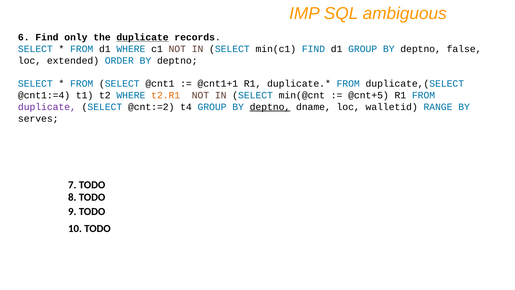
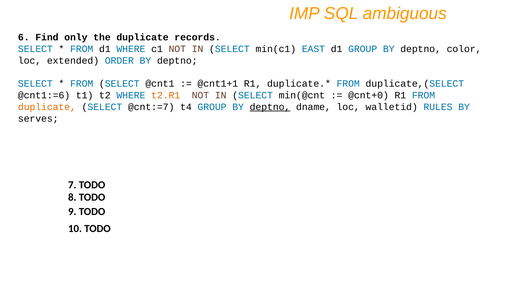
duplicate underline: present -> none (143, 37)
min(c1 FIND: FIND -> EAST (313, 49)
false: false -> color (464, 49)
@cnt1:=4: @cnt1:=4 -> @cnt1:=6 (44, 95)
@cnt+5: @cnt+5 -> @cnt+0 (368, 95)
duplicate colour: purple -> orange (47, 107)
@cnt:=2: @cnt:=2 -> @cnt:=7 (151, 107)
RANGE: RANGE -> RULES (438, 107)
